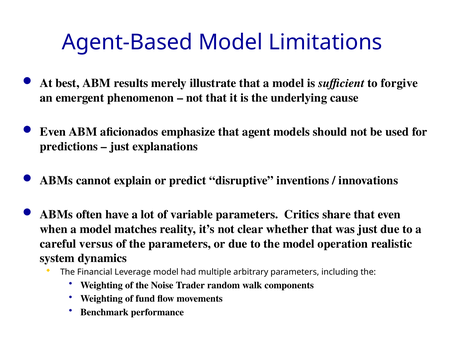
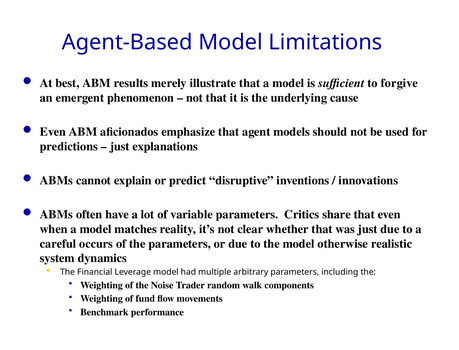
versus: versus -> occurs (96, 244)
operation: operation -> otherwise (343, 244)
